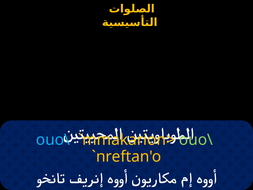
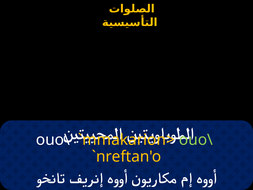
ouo\ colour: light blue -> white (53, 140)
